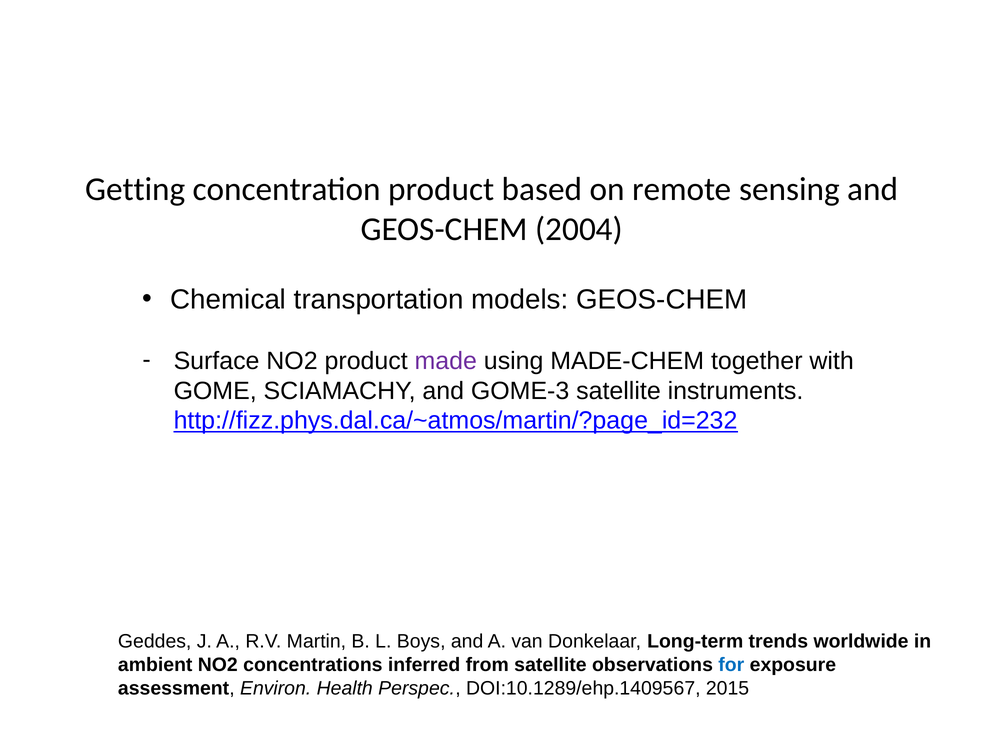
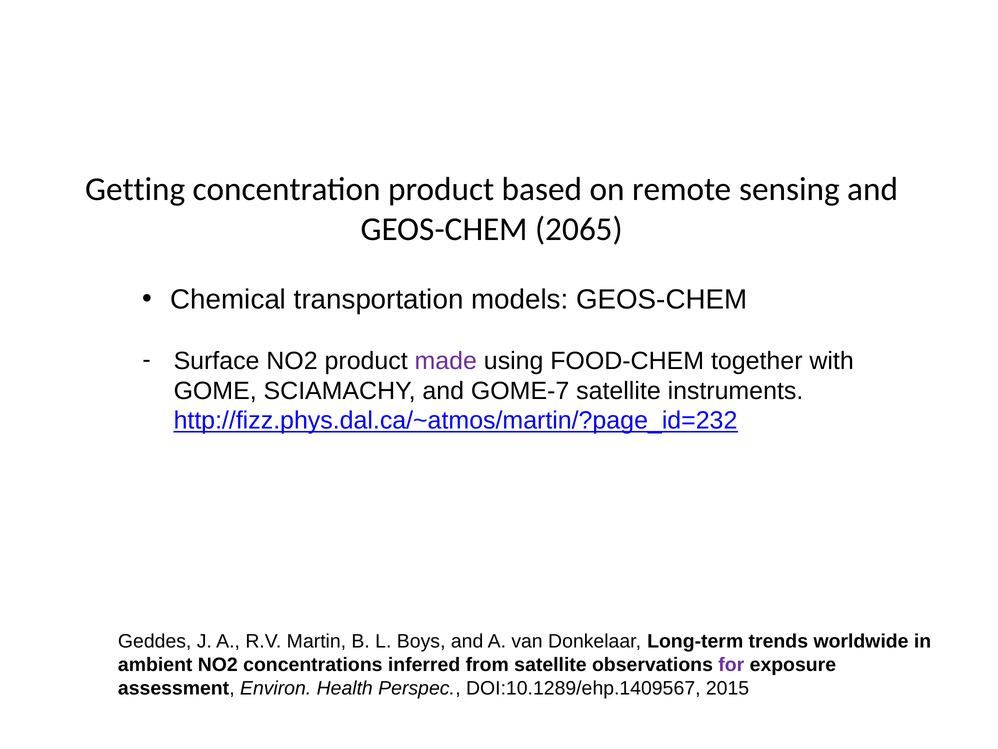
2004: 2004 -> 2065 (579, 229)
MADE-CHEM: MADE-CHEM -> FOOD-CHEM (627, 361)
GOME-3: GOME-3 -> GOME-7 (520, 391)
for colour: blue -> purple (731, 664)
